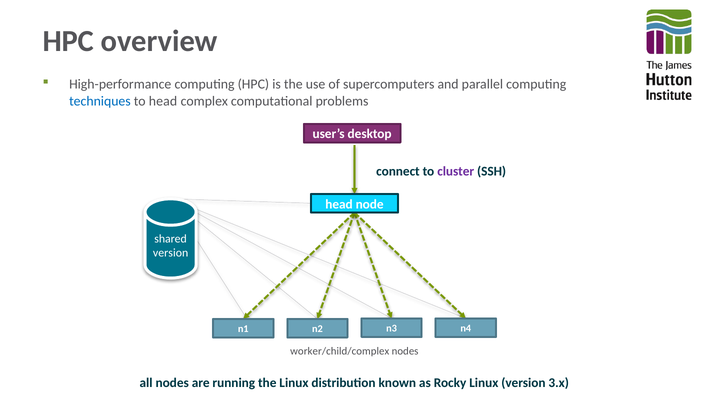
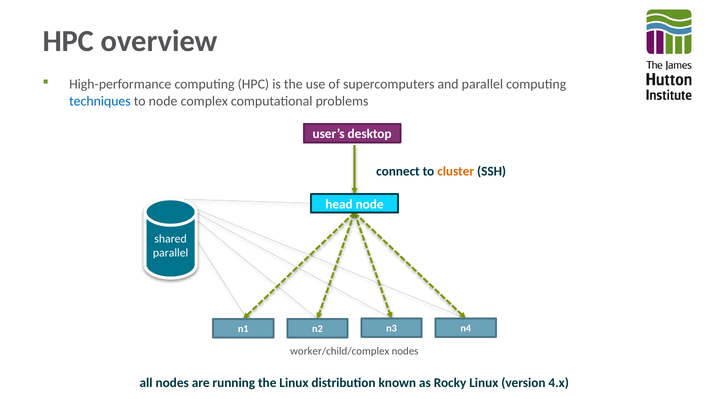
to head: head -> node (163, 101)
cluster colour: purple -> orange (456, 171)
version: version -> parallel (171, 253)
3.x: 3.x -> 4.x (559, 383)
